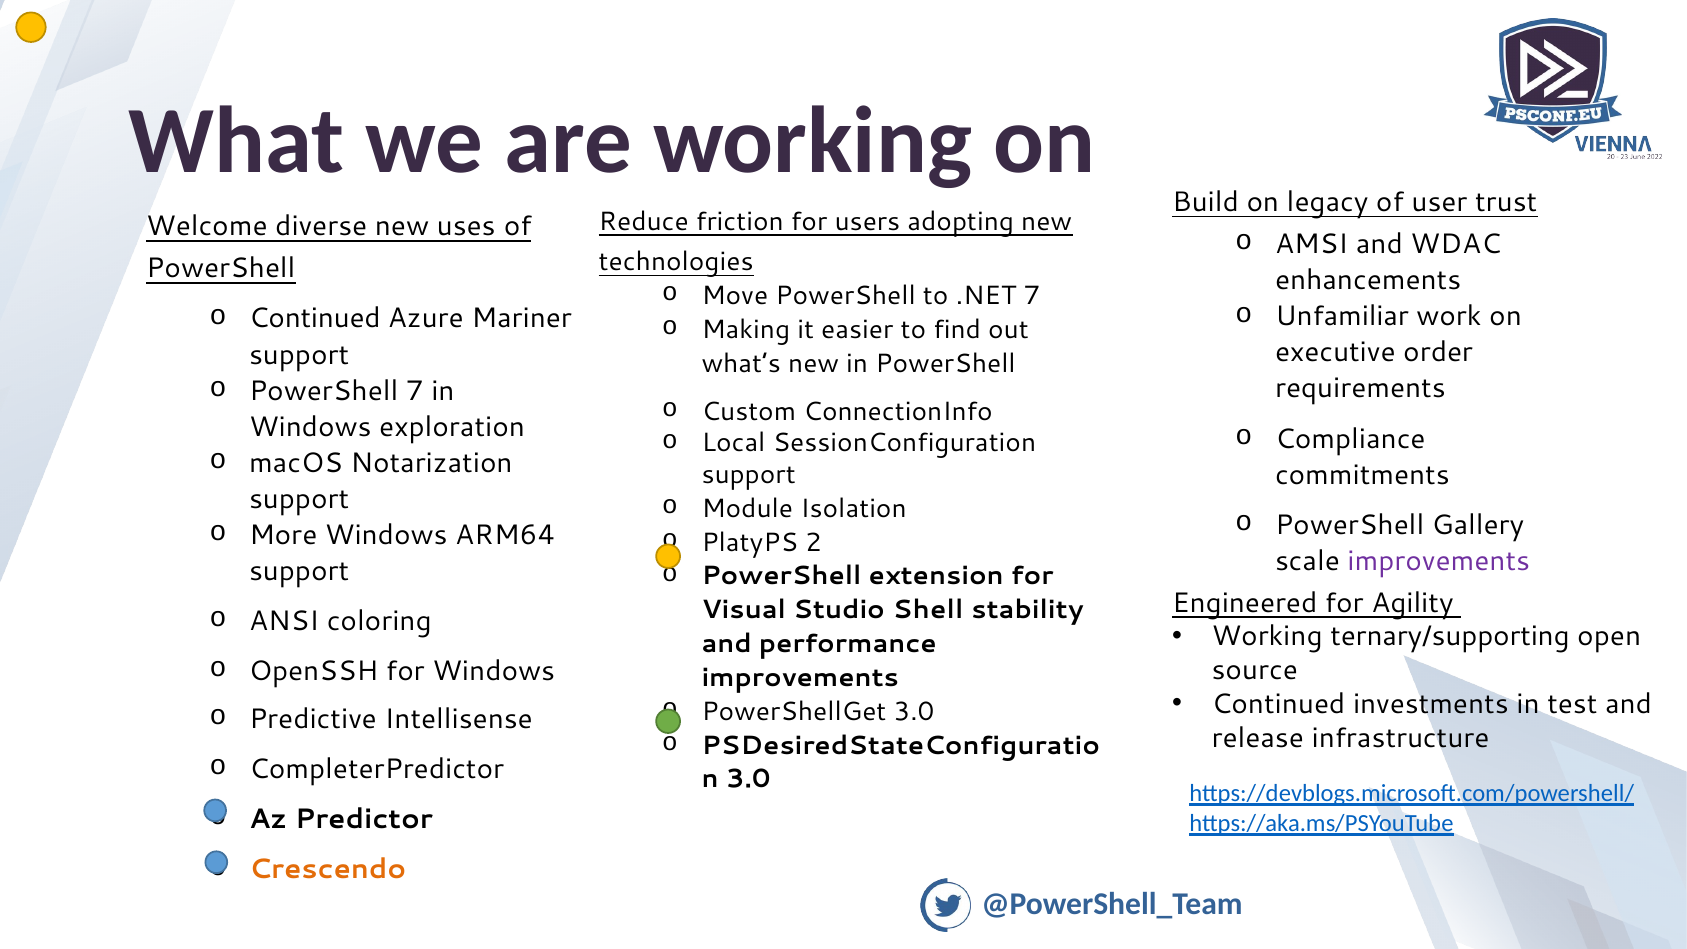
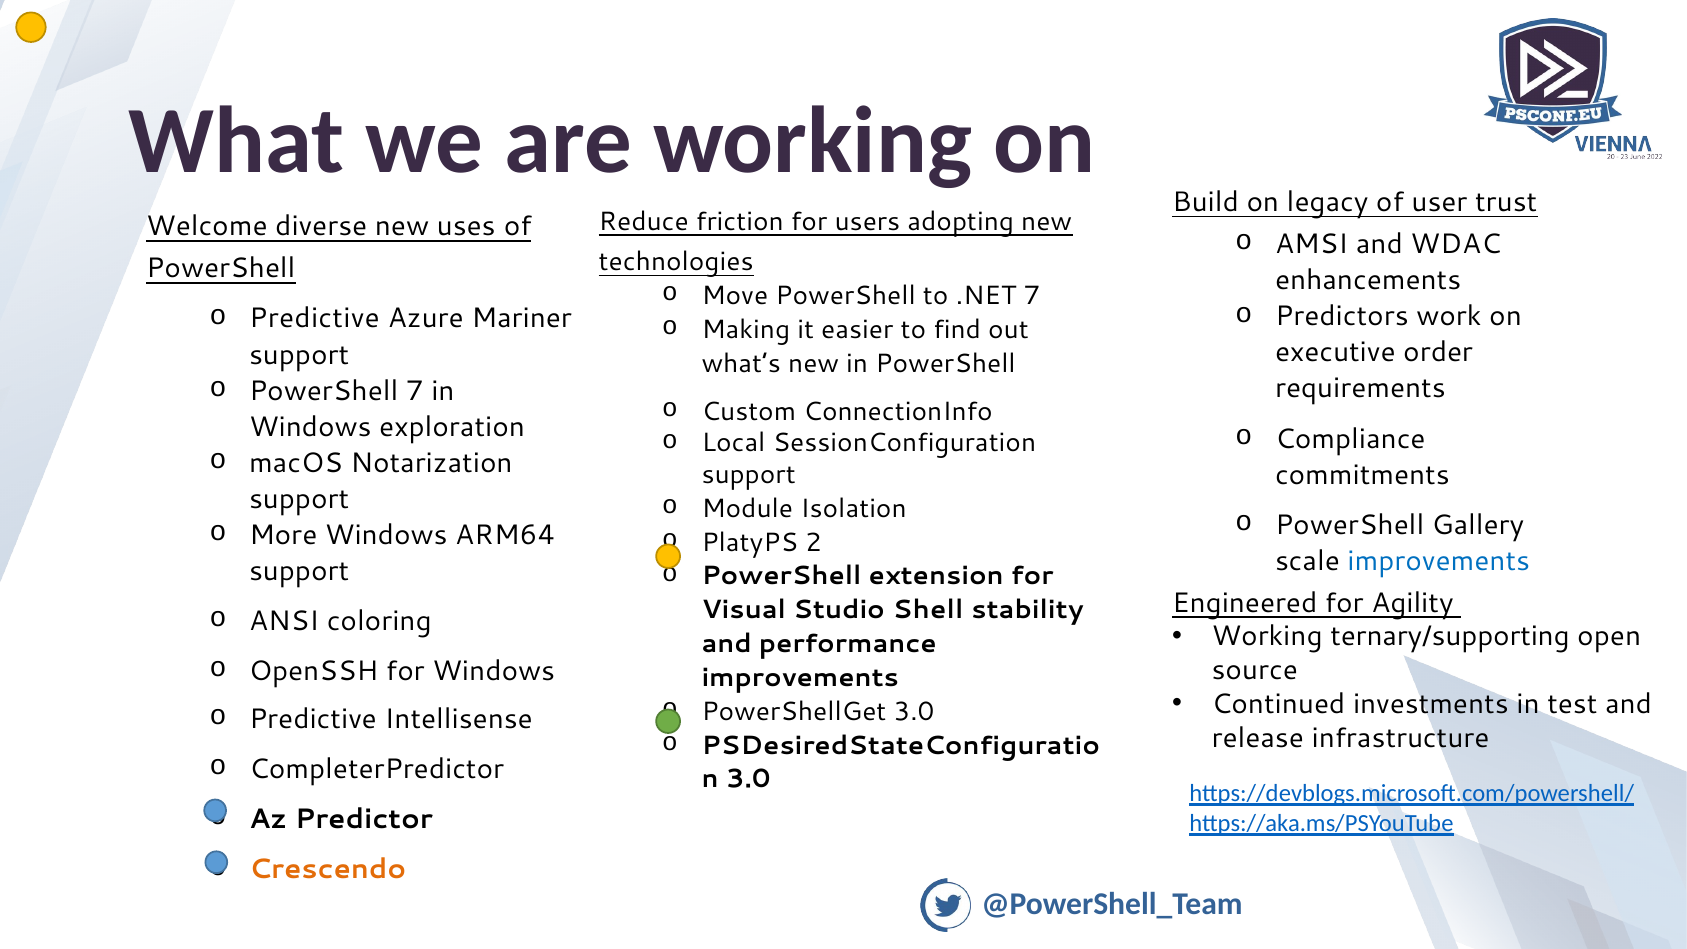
Unfamiliar: Unfamiliar -> Predictors (1342, 317)
Continued: Continued -> Predictive (315, 319)
improvements colour: purple -> blue (1439, 561)
